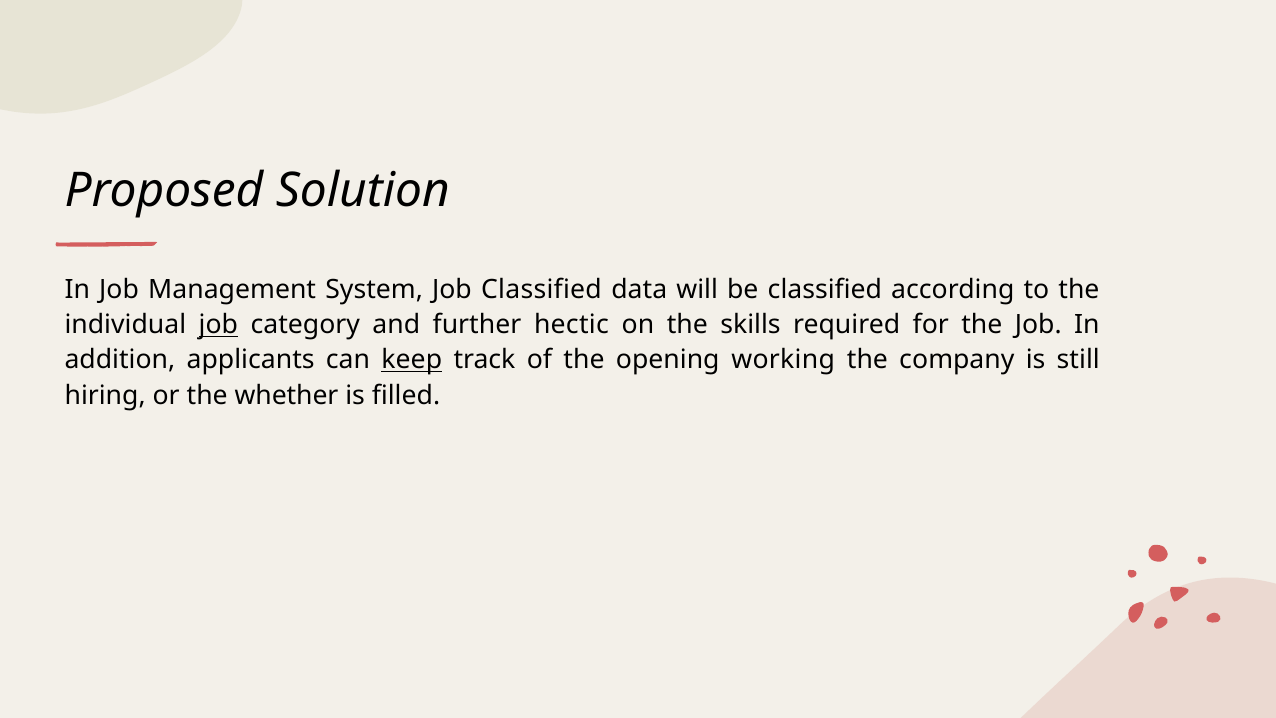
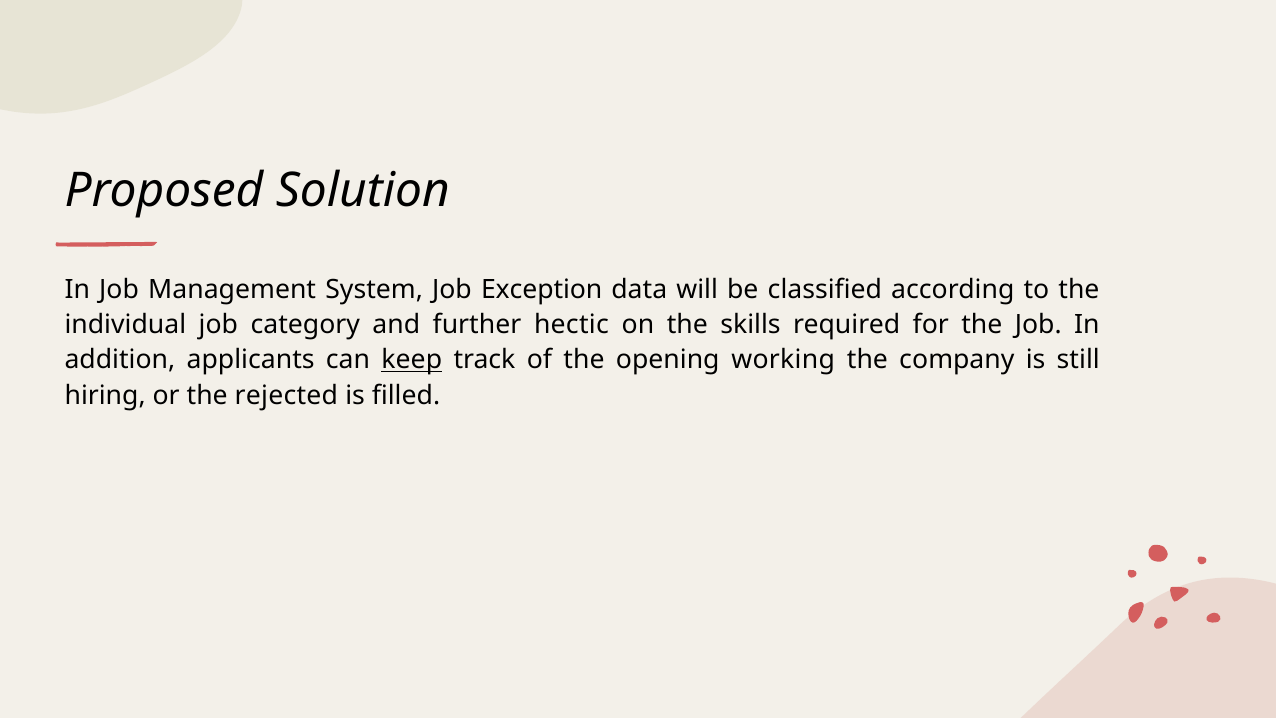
Job Classified: Classified -> Exception (542, 290)
job underline: present -> none (218, 325)
whether: whether -> rejected (286, 395)
